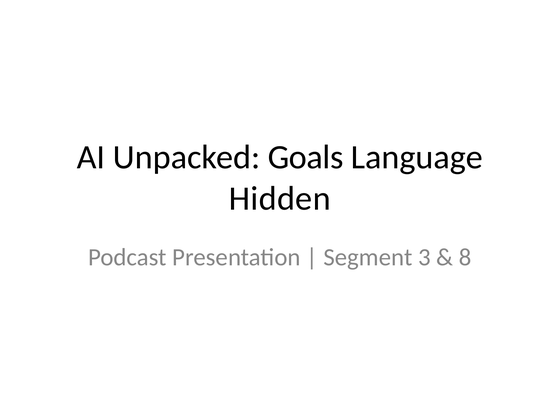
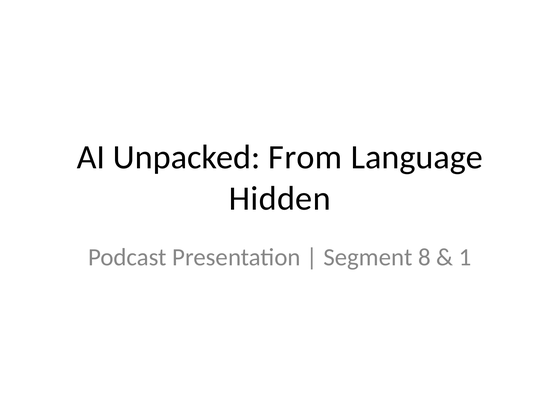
Goals: Goals -> From (305, 157)
3: 3 -> 8 (424, 257)
8: 8 -> 1 (465, 257)
